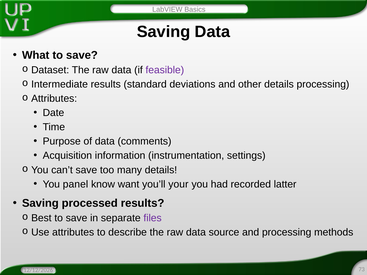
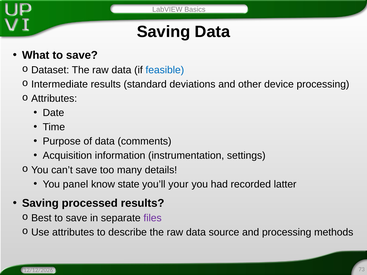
feasible colour: purple -> blue (165, 70)
other details: details -> device (279, 84)
want: want -> state (129, 184)
